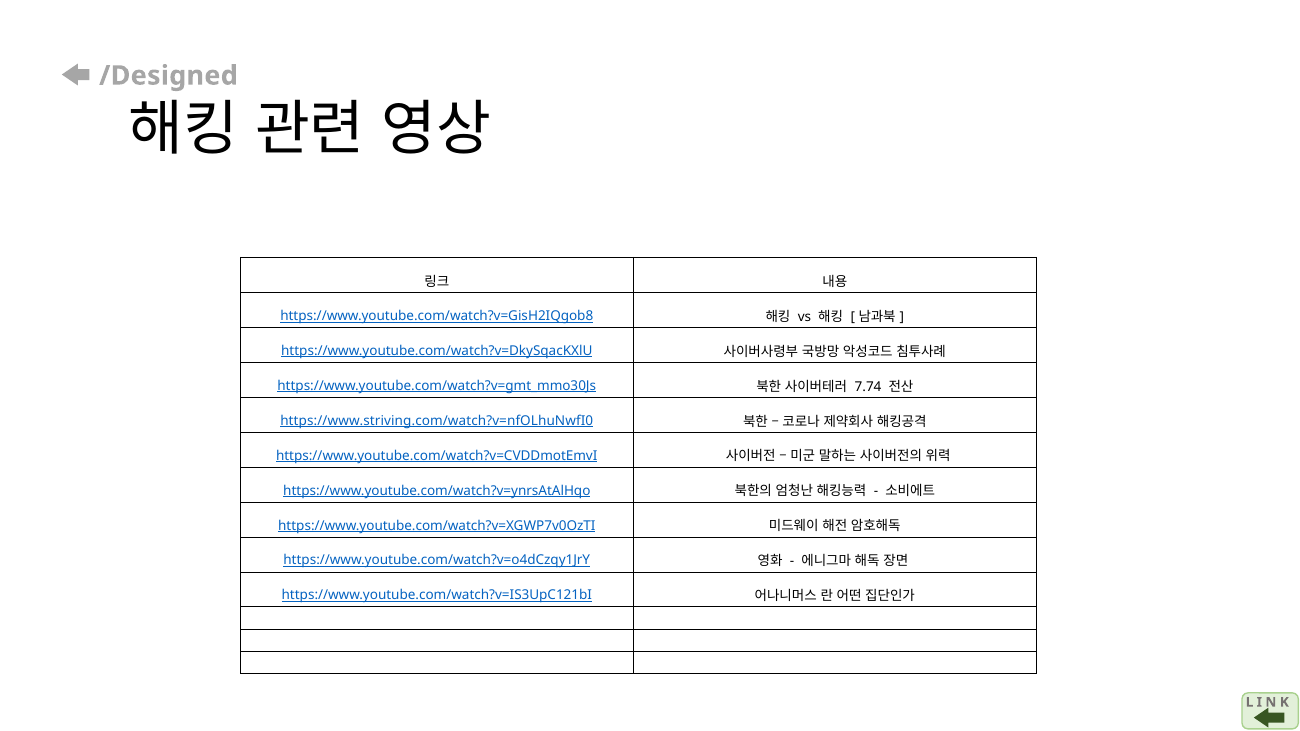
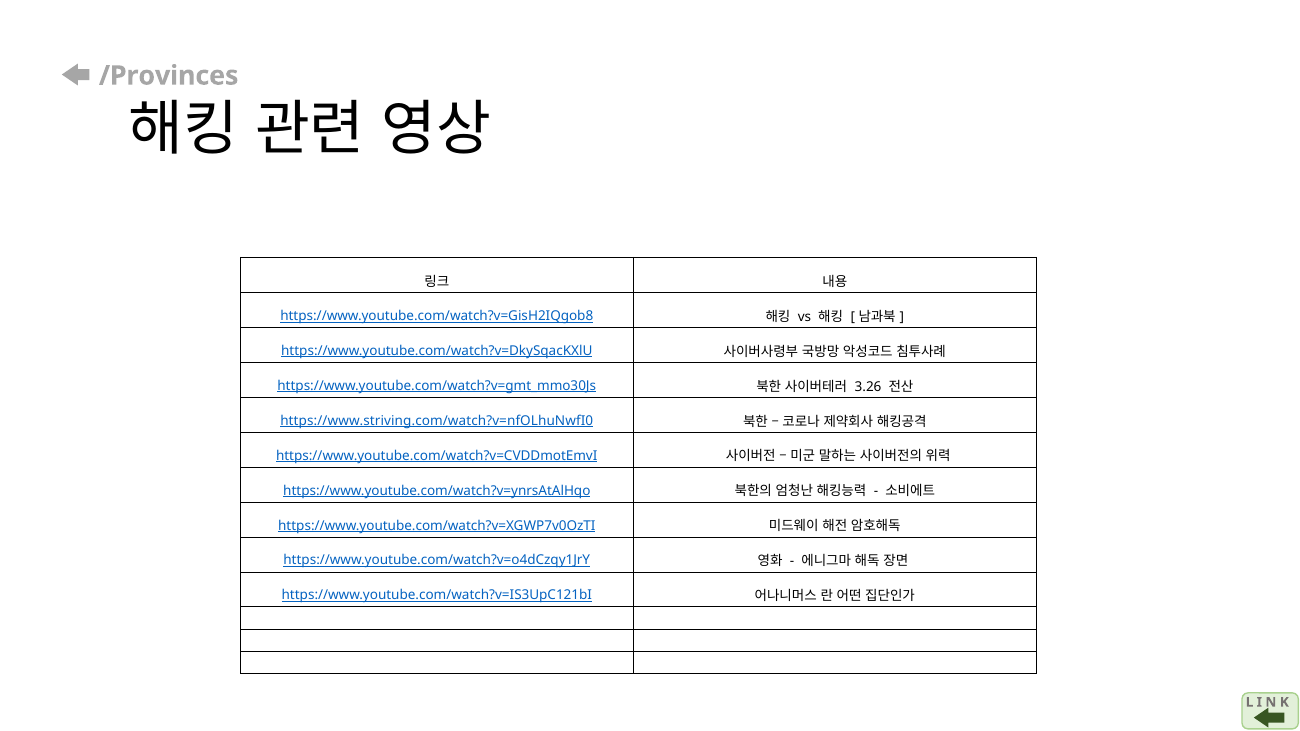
/Designed: /Designed -> /Provinces (169, 76)
7.74: 7.74 -> 3.26 (868, 387)
